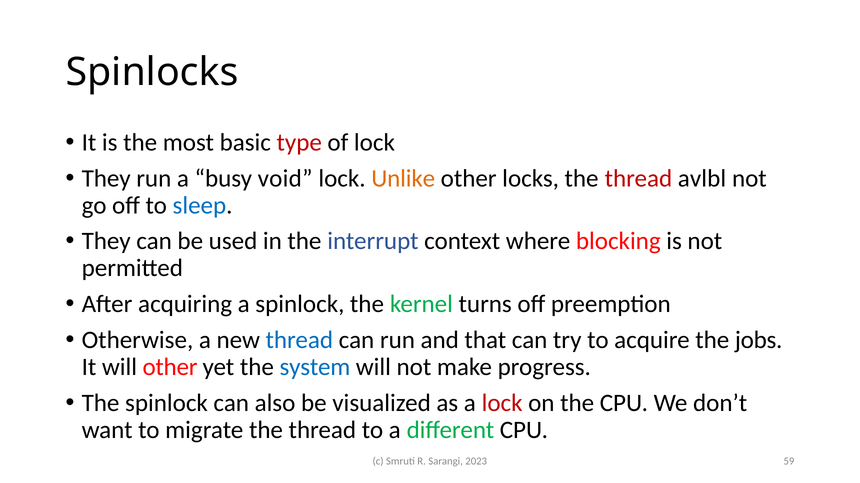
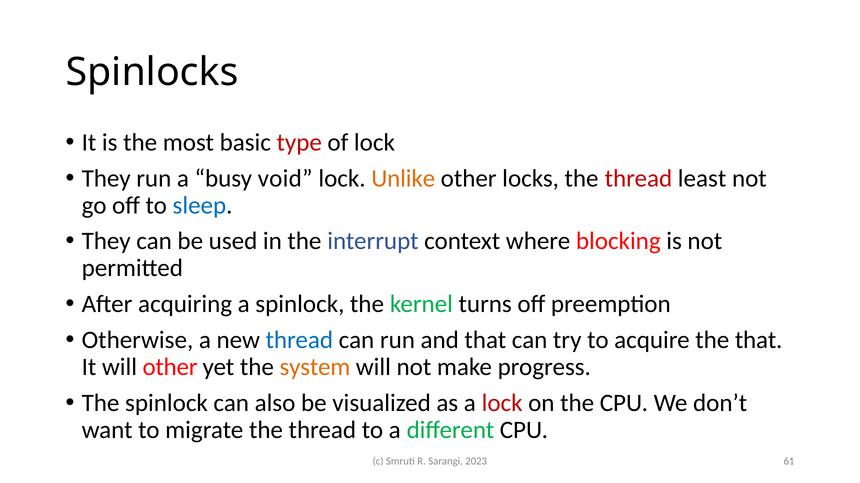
avlbl: avlbl -> least (702, 179)
the jobs: jobs -> that (759, 341)
system colour: blue -> orange (315, 368)
59: 59 -> 61 (789, 462)
